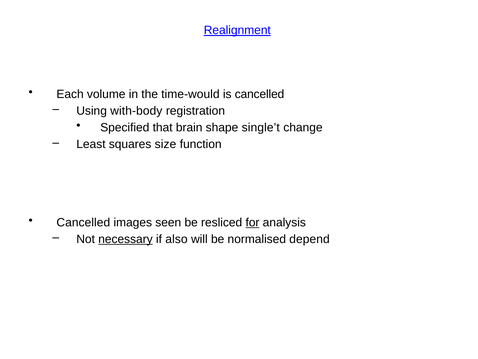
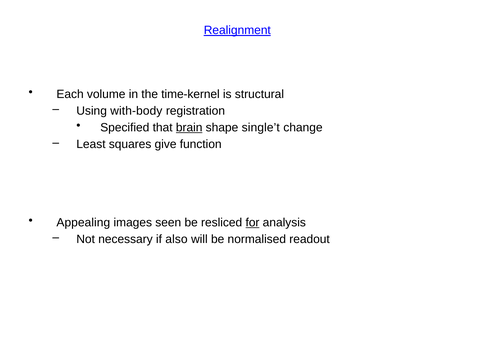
time-would: time-would -> time-kernel (190, 94)
is cancelled: cancelled -> structural (259, 94)
brain underline: none -> present (189, 127)
size: size -> give (166, 144)
Cancelled: Cancelled -> Appealing (83, 222)
necessary underline: present -> none (125, 239)
depend: depend -> readout (310, 239)
